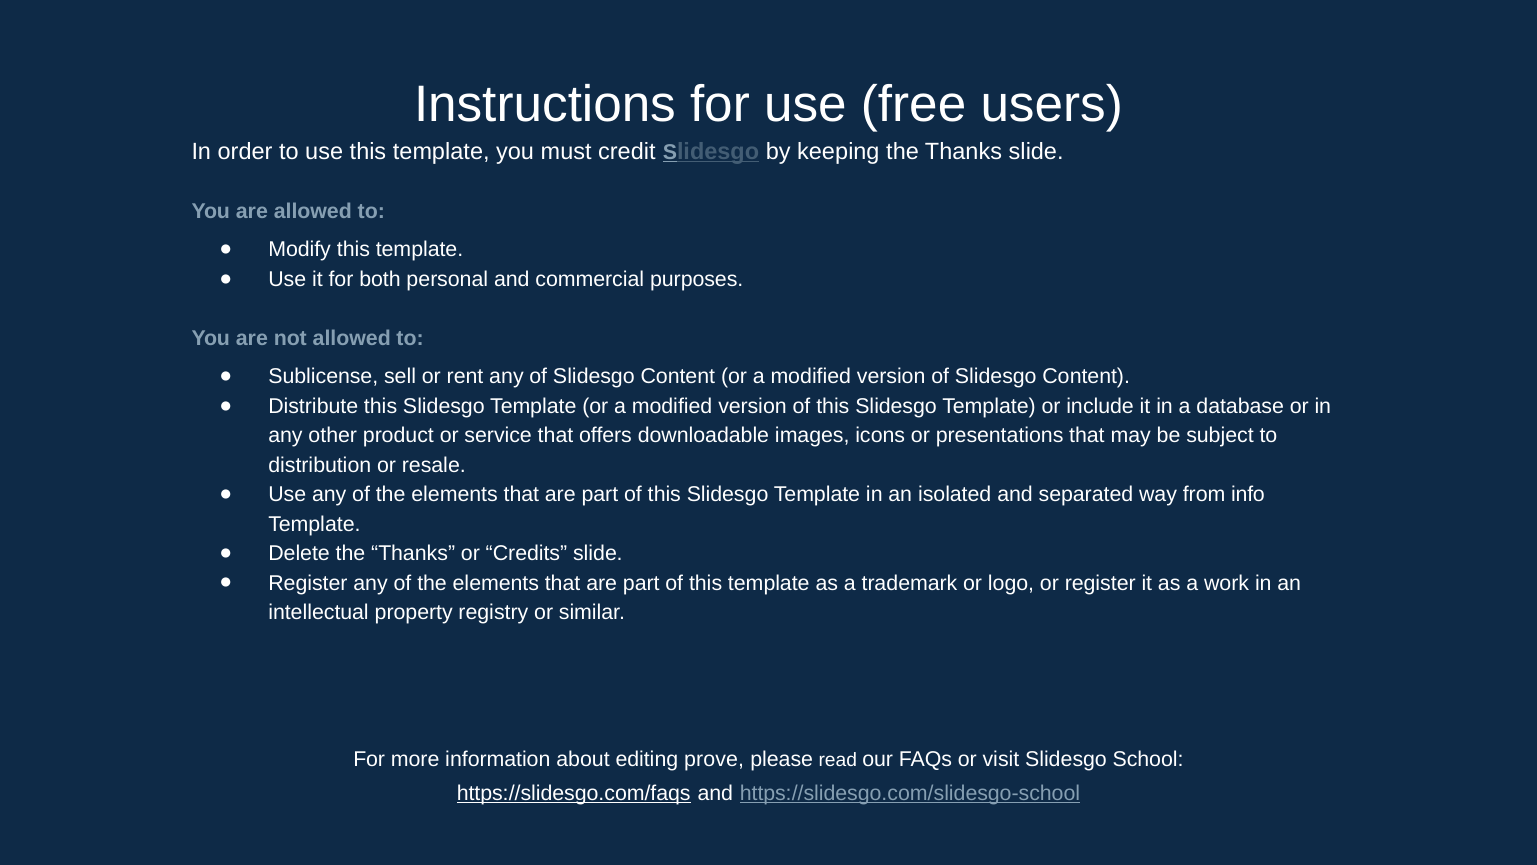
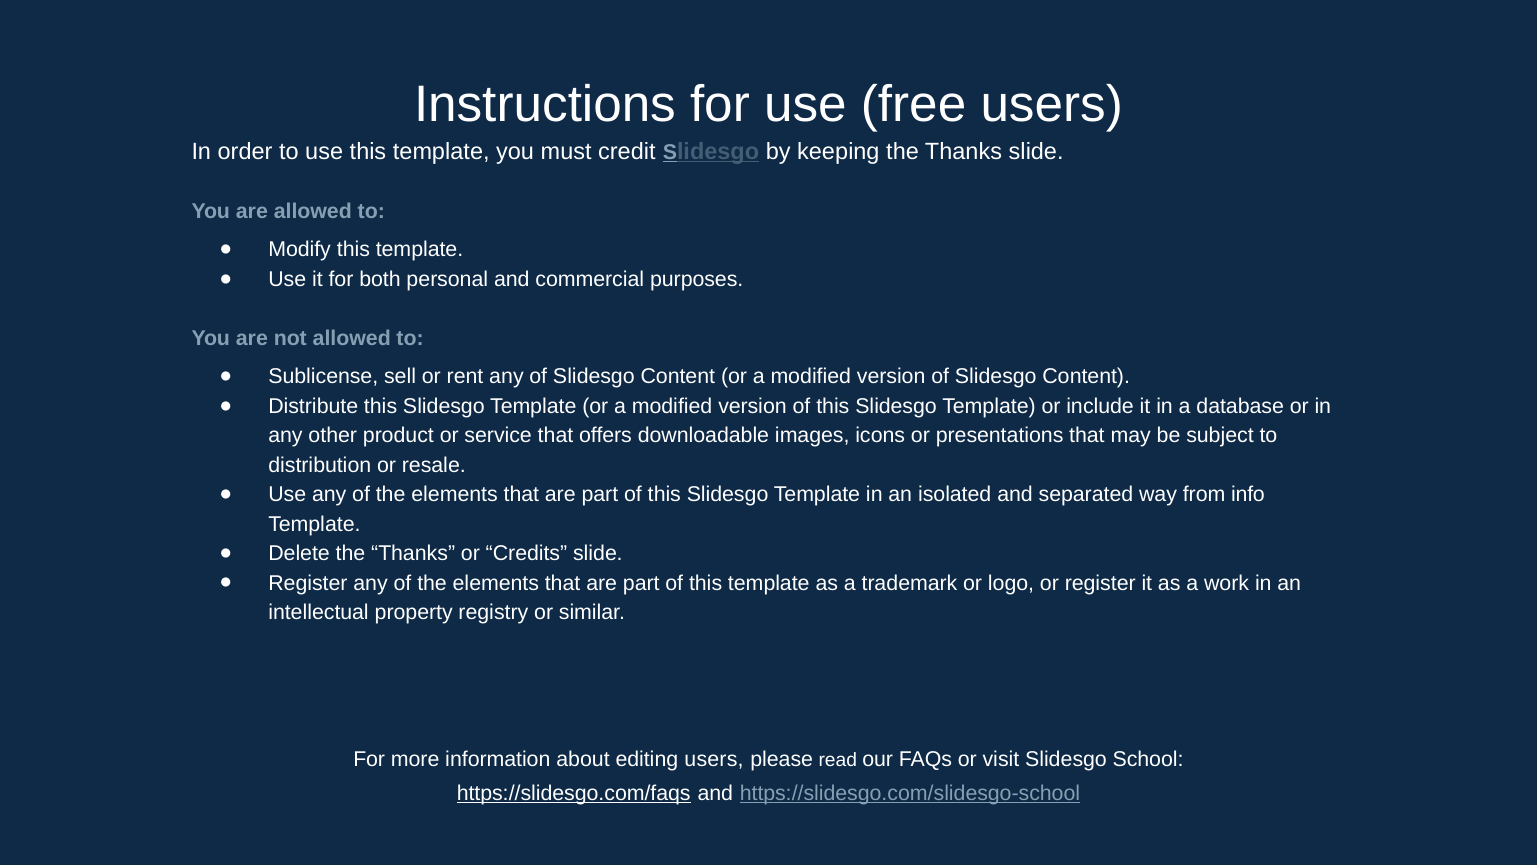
editing prove: prove -> users (714, 759)
